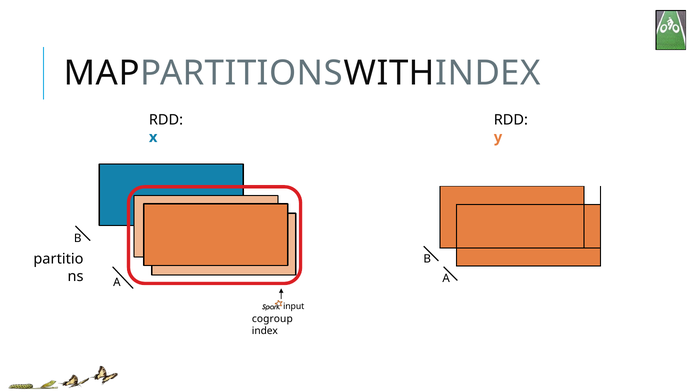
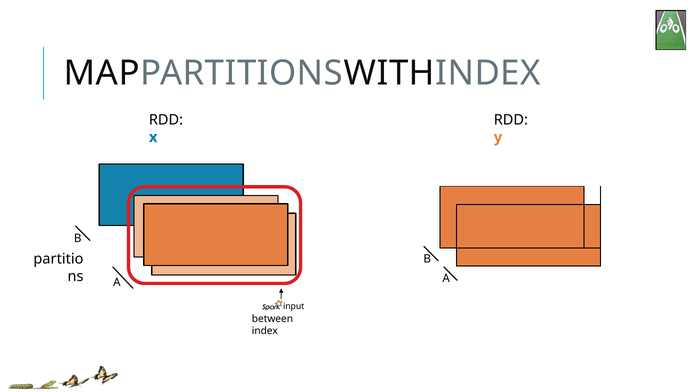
cogroup: cogroup -> between (272, 319)
